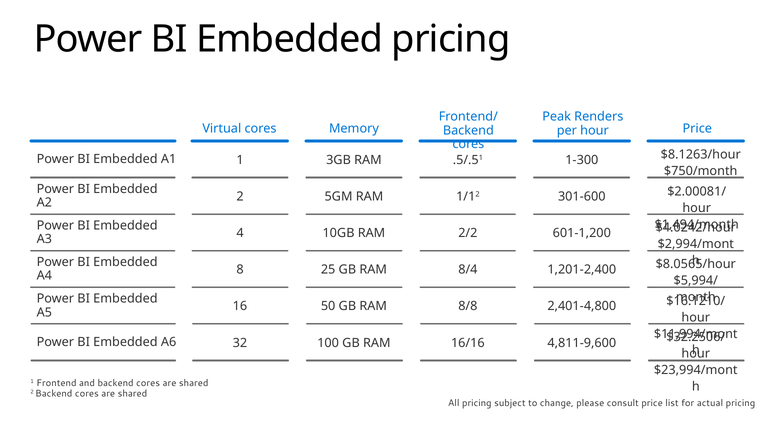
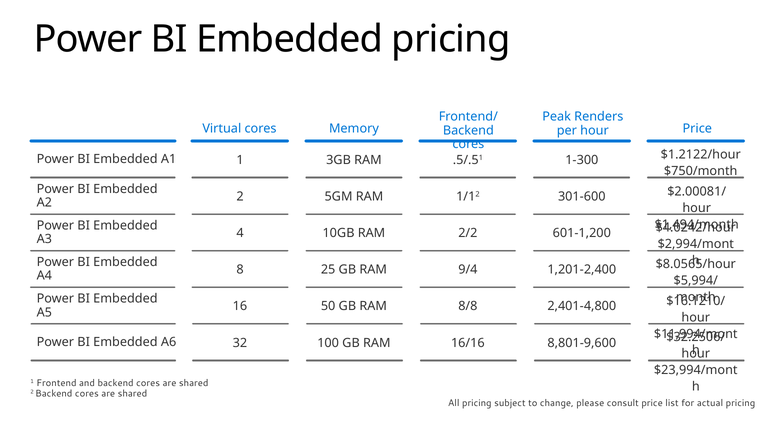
$8.1263/hour: $8.1263/hour -> $1.2122/hour (701, 155)
8/4: 8/4 -> 9/4 (468, 270)
4,811-9,600: 4,811-9,600 -> 8,801-9,600 (582, 343)
